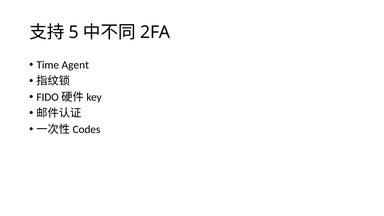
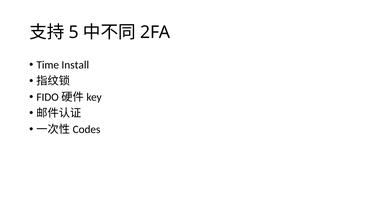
Agent: Agent -> Install (75, 65)
